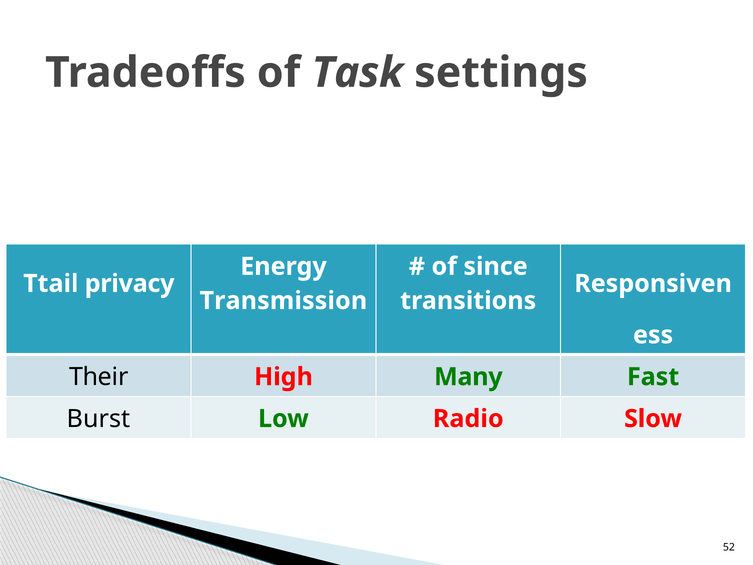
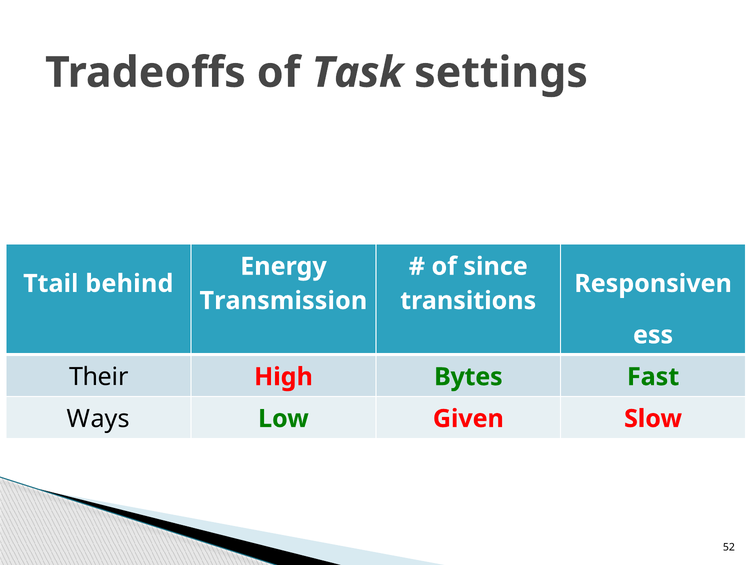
privacy: privacy -> behind (129, 283)
Many: Many -> Bytes (468, 377)
Burst: Burst -> Ways (99, 419)
Radio: Radio -> Given (468, 419)
